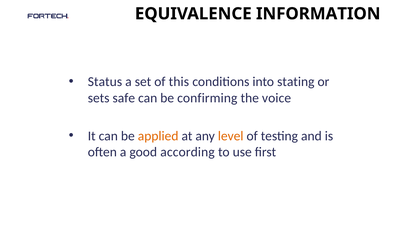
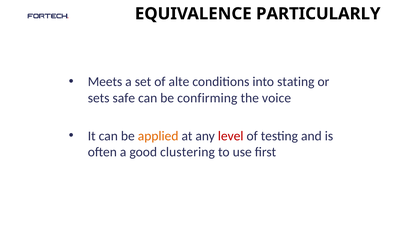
INFORMATION: INFORMATION -> PARTICULARLY (318, 14)
Status: Status -> Meets (105, 82)
this: this -> alte (179, 82)
level colour: orange -> red (231, 136)
according: according -> clustering (188, 152)
